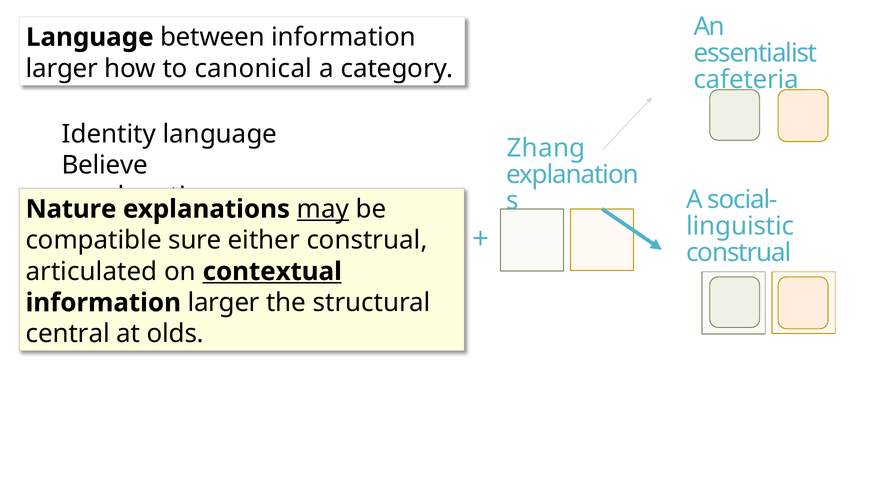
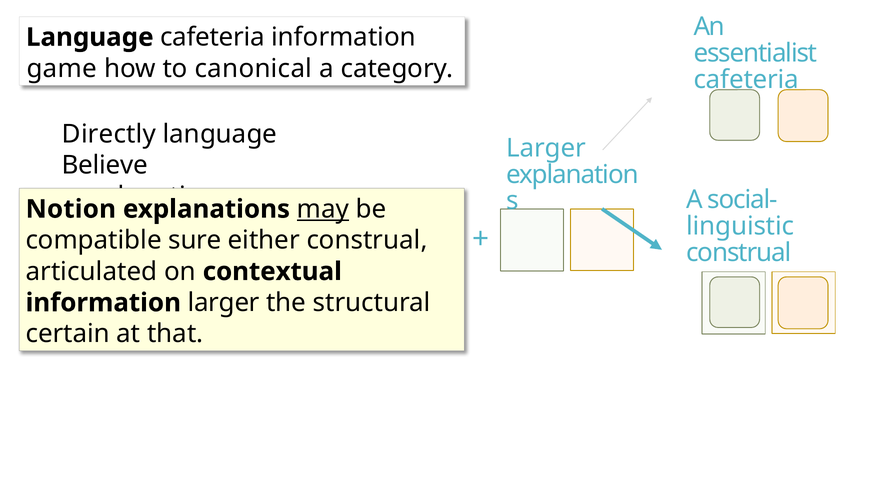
Language between: between -> cafeteria (212, 37)
larger: larger -> game (62, 68)
Identity: Identity -> Directly (109, 134)
Zhang: Zhang -> Larger (546, 148)
Nature: Nature -> Notion (71, 209)
contextual underline: present -> none (272, 272)
central: central -> certain (68, 334)
olds: olds -> that (175, 334)
